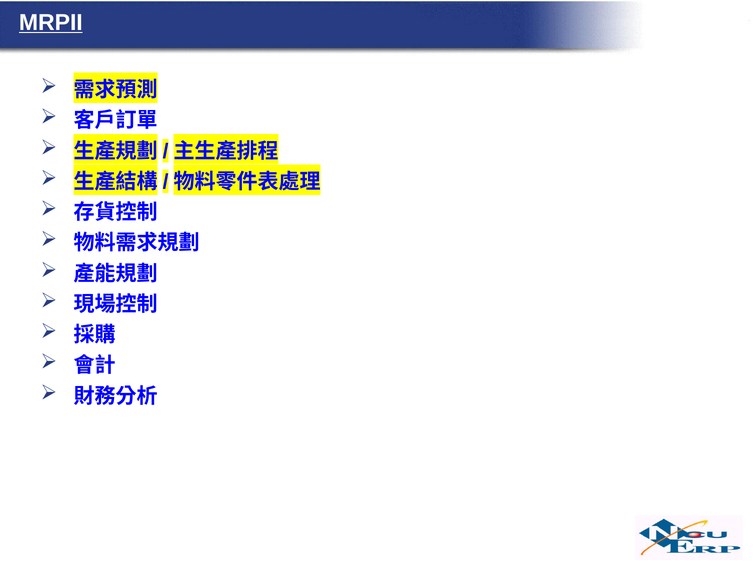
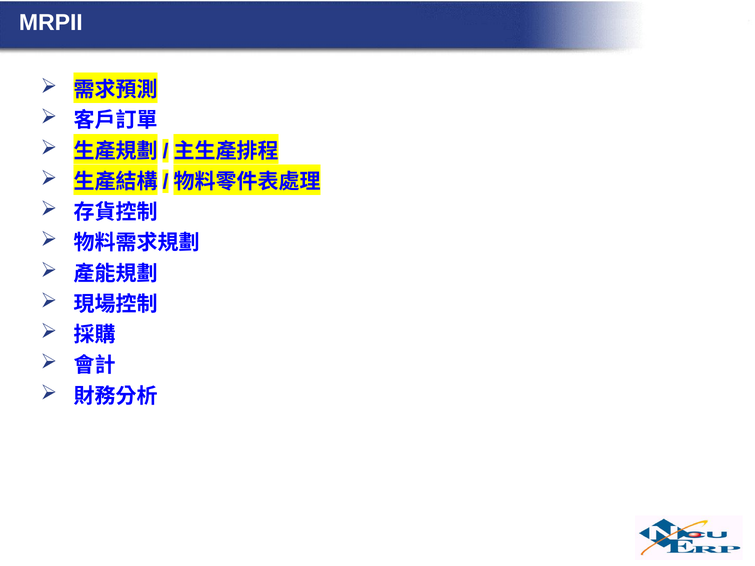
MRPII underline: present -> none (51, 23)
